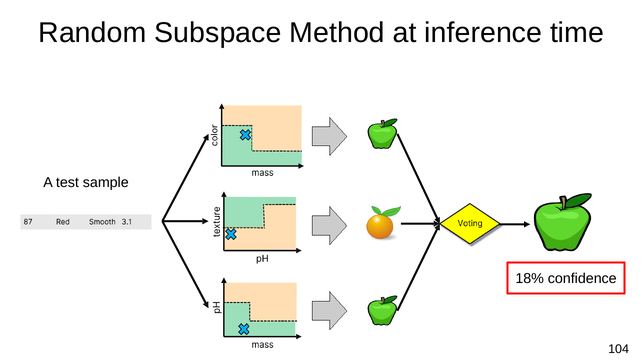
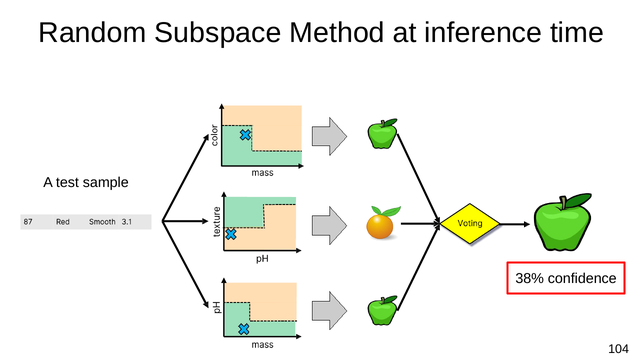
18%: 18% -> 38% (530, 278)
